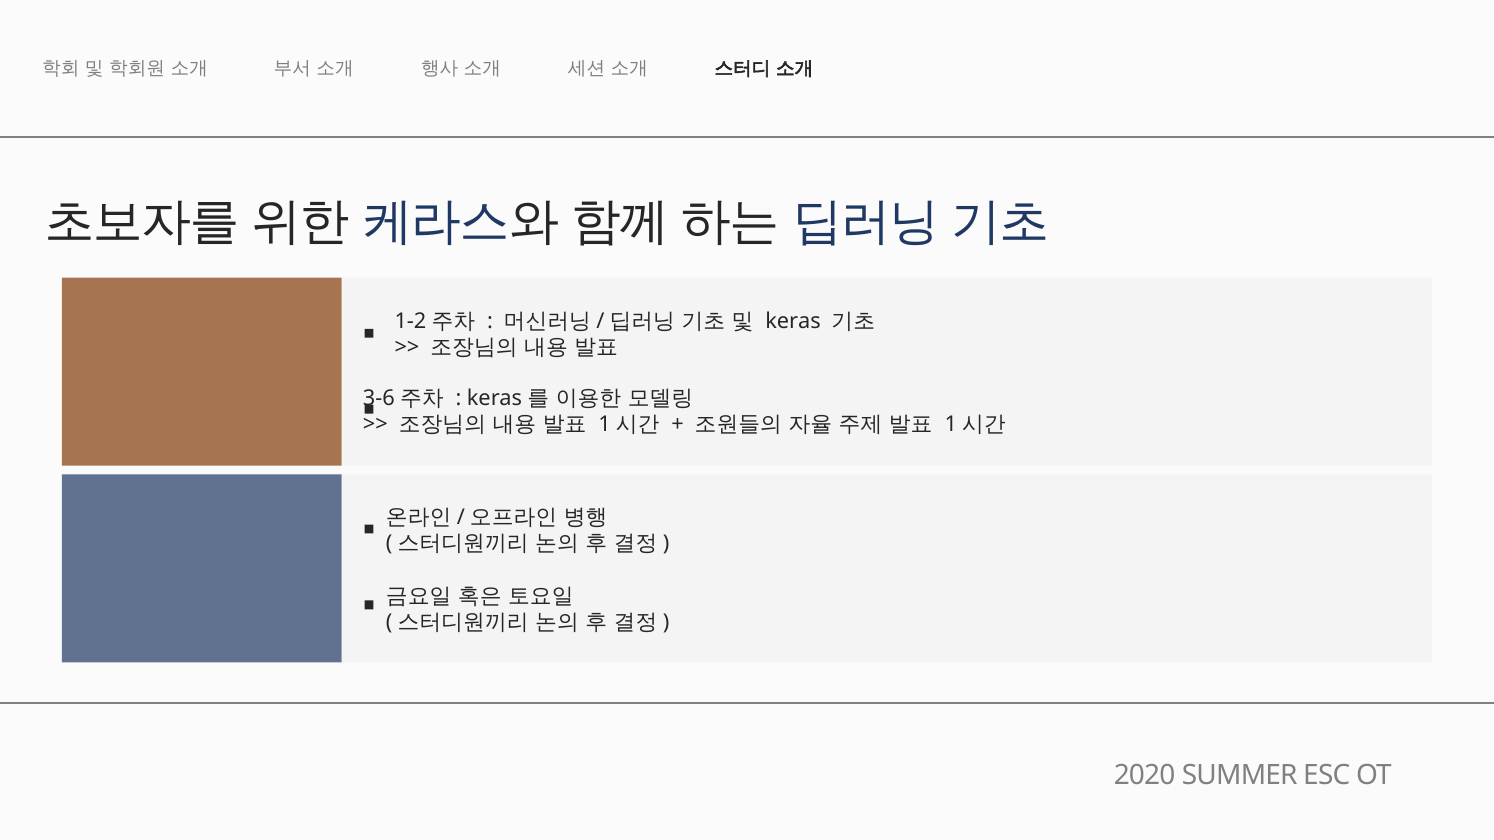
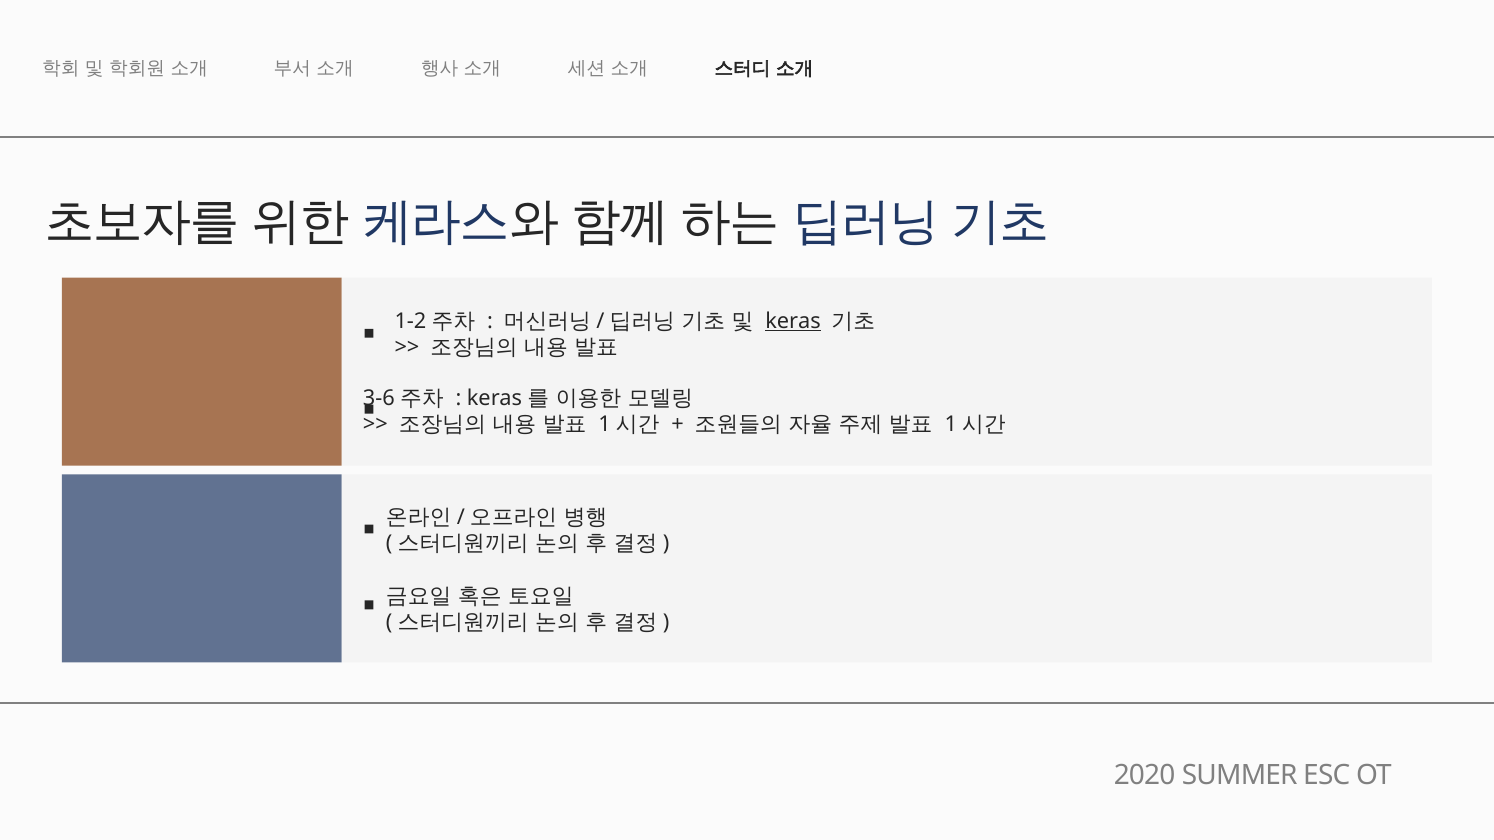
keras underline: none -> present (793, 321)
